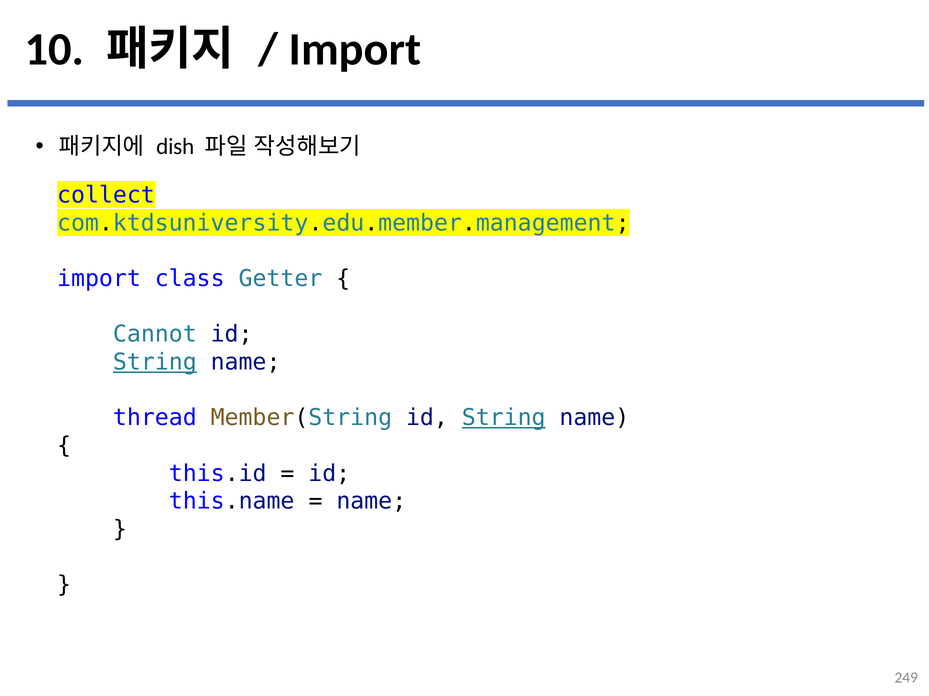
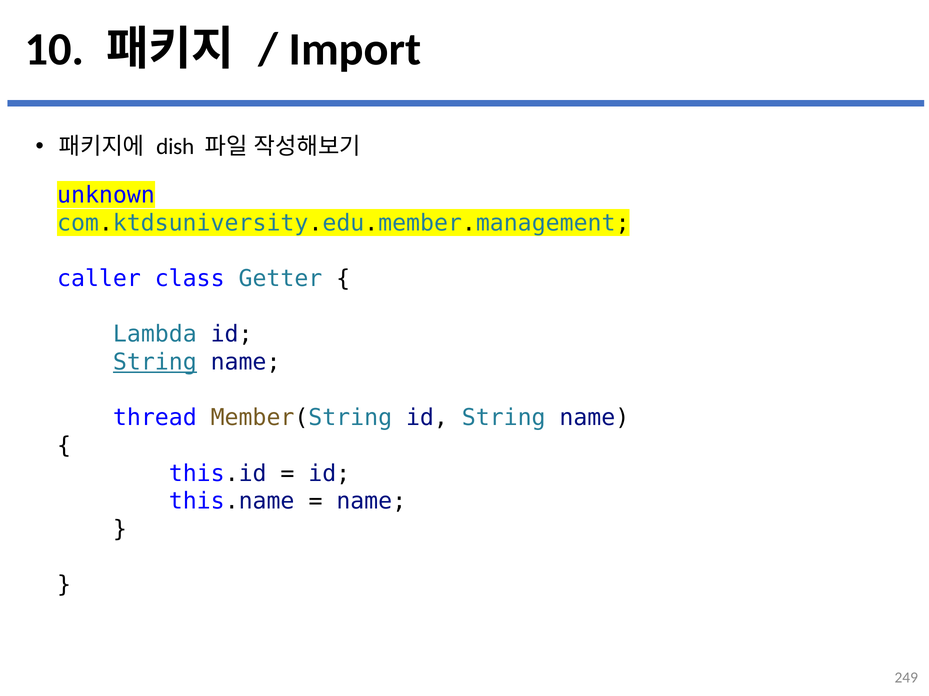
collect: collect -> unknown (106, 195)
import: import -> caller (99, 279)
Cannot: Cannot -> Lambda (155, 335)
String underline: present -> none (504, 418)
